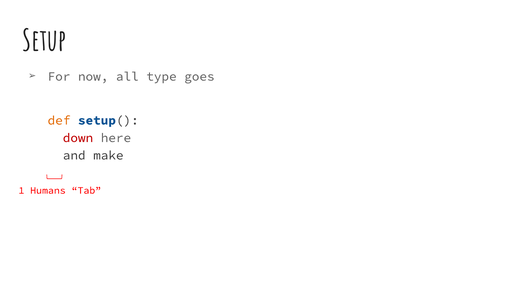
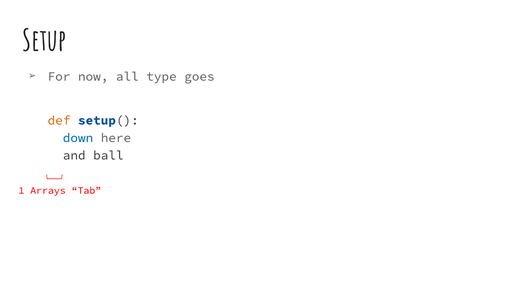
down colour: red -> blue (78, 138)
make: make -> ball (108, 155)
Humans: Humans -> Arrays (48, 190)
